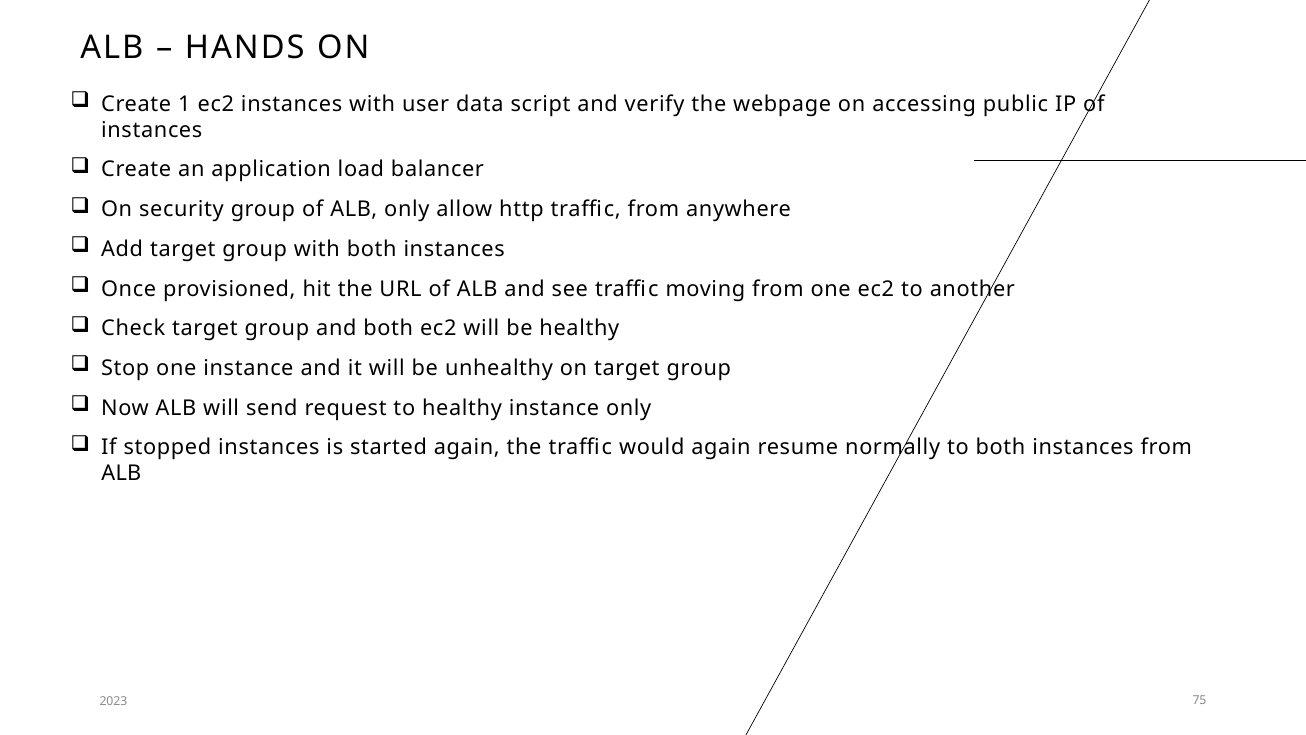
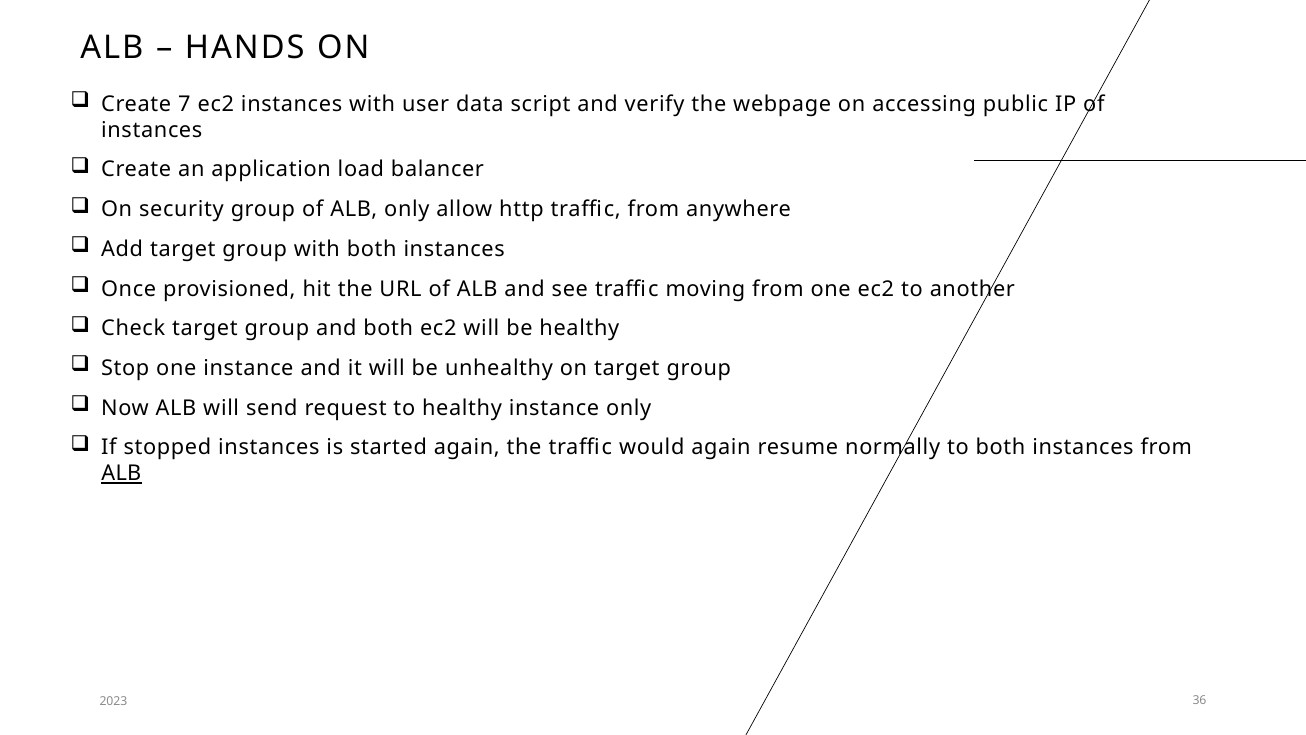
1: 1 -> 7 (184, 104)
ALB underline: none -> present (121, 474)
75: 75 -> 36 (1199, 700)
